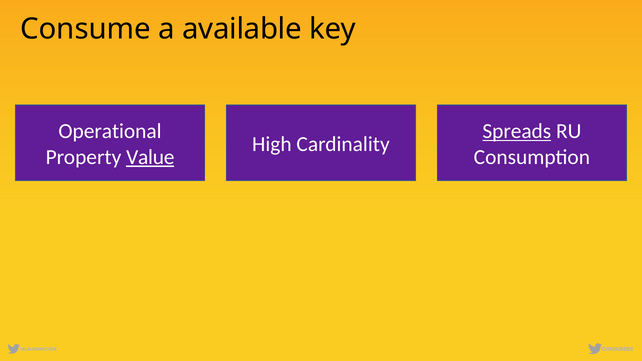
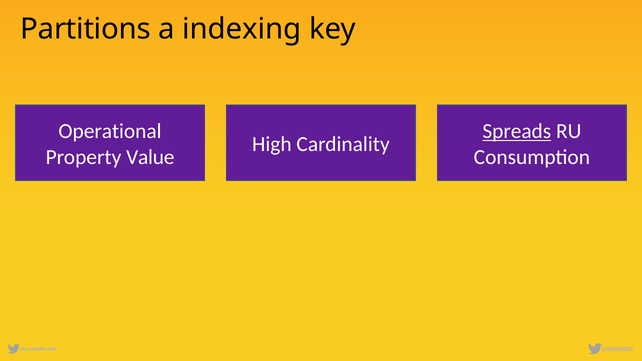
Consume: Consume -> Partitions (86, 29)
available: available -> indexing (242, 29)
Value underline: present -> none (150, 157)
